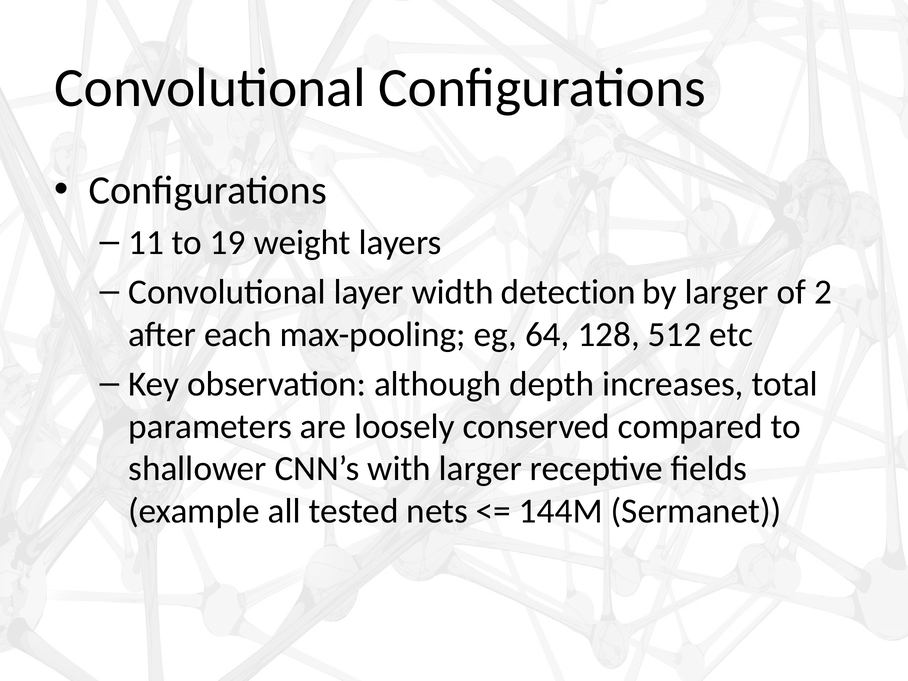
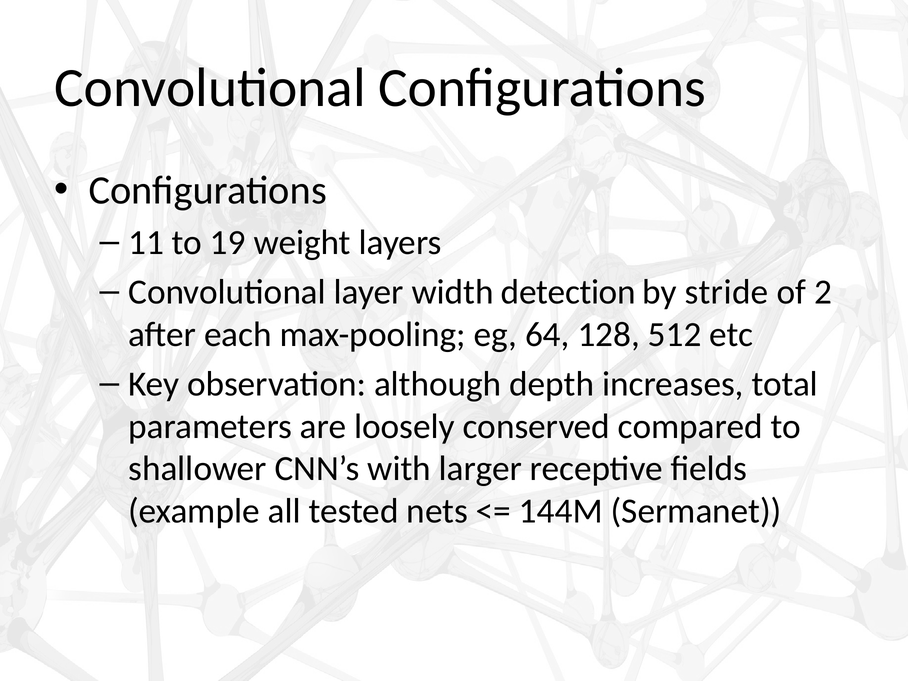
by larger: larger -> stride (727, 292)
